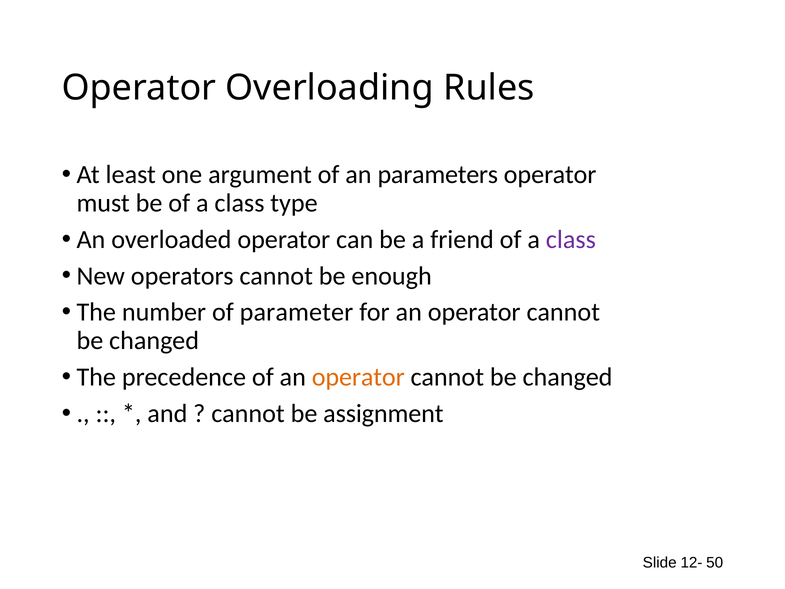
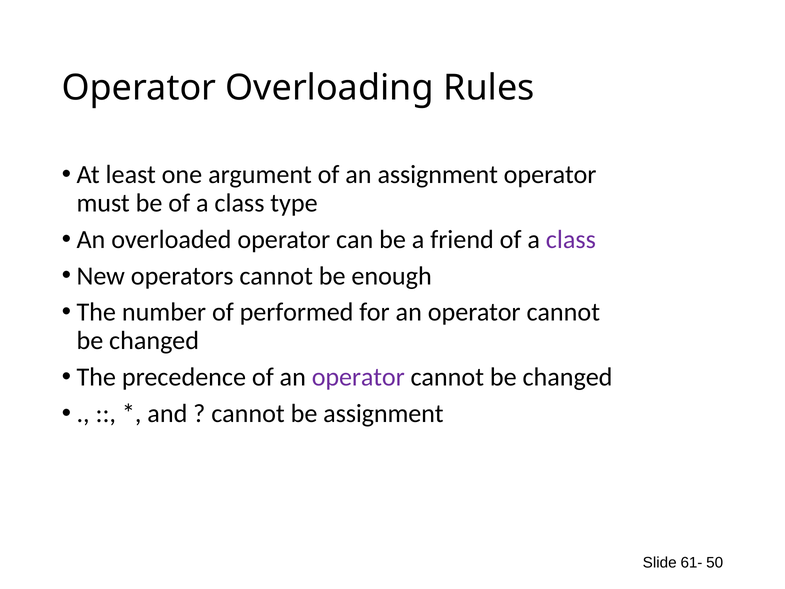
an parameters: parameters -> assignment (438, 175)
parameter: parameter -> performed (297, 312)
operator colour: orange -> purple (358, 377)
12-: 12- -> 61- (691, 562)
